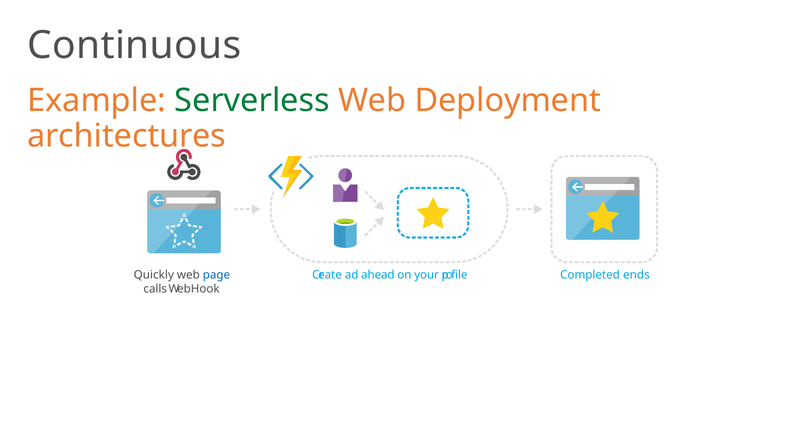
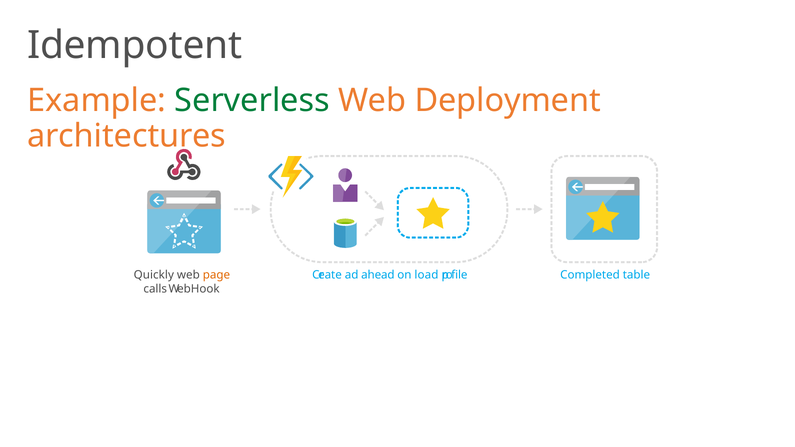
Continuous: Continuous -> Idempotent (135, 46)
page colour: blue -> orange (216, 275)
your: your -> load (426, 275)
ends: ends -> table (636, 275)
